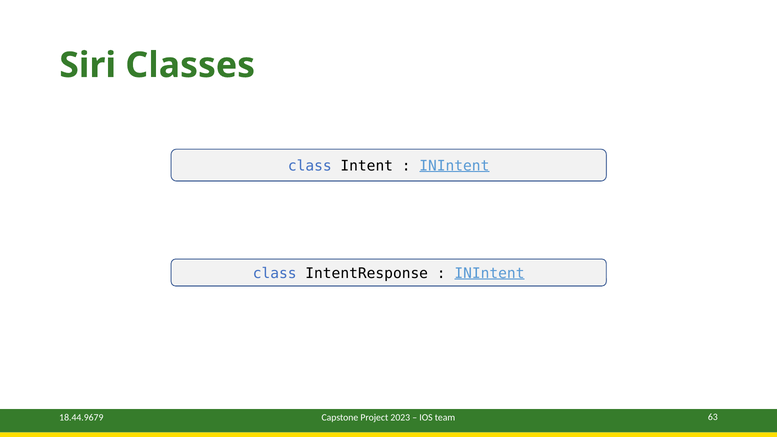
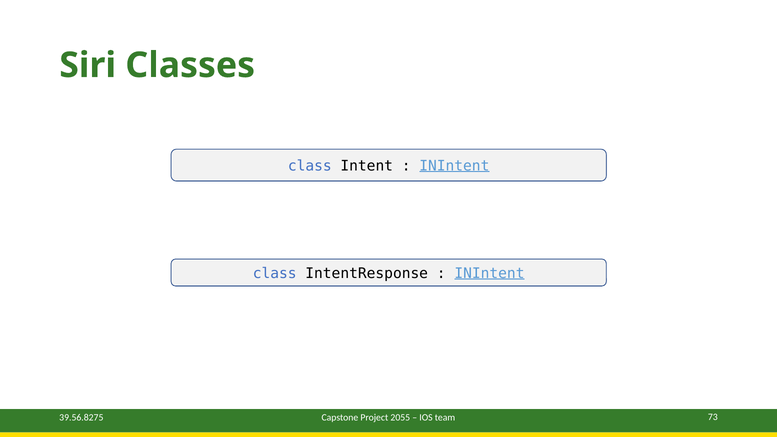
18.44.9679: 18.44.9679 -> 39.56.8275 (81, 417)
2023: 2023 -> 2055 (400, 417)
63: 63 -> 73 (713, 417)
